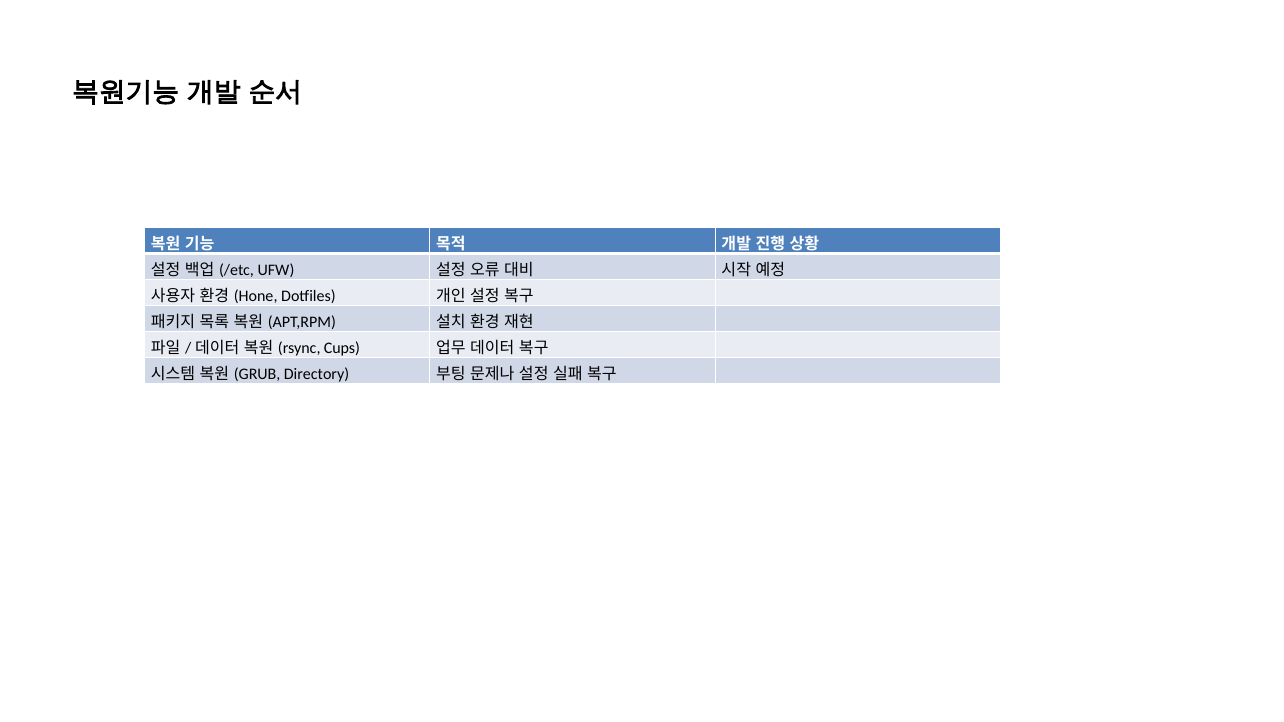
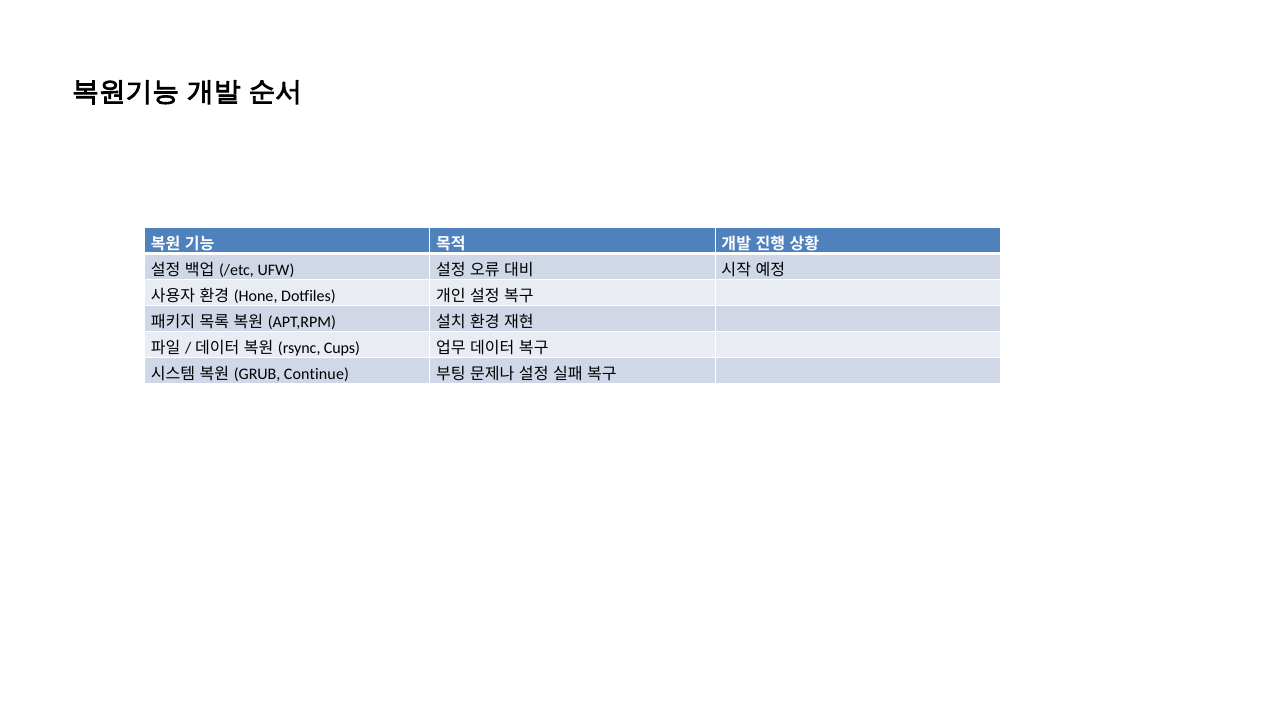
Directory: Directory -> Continue (316, 374)
